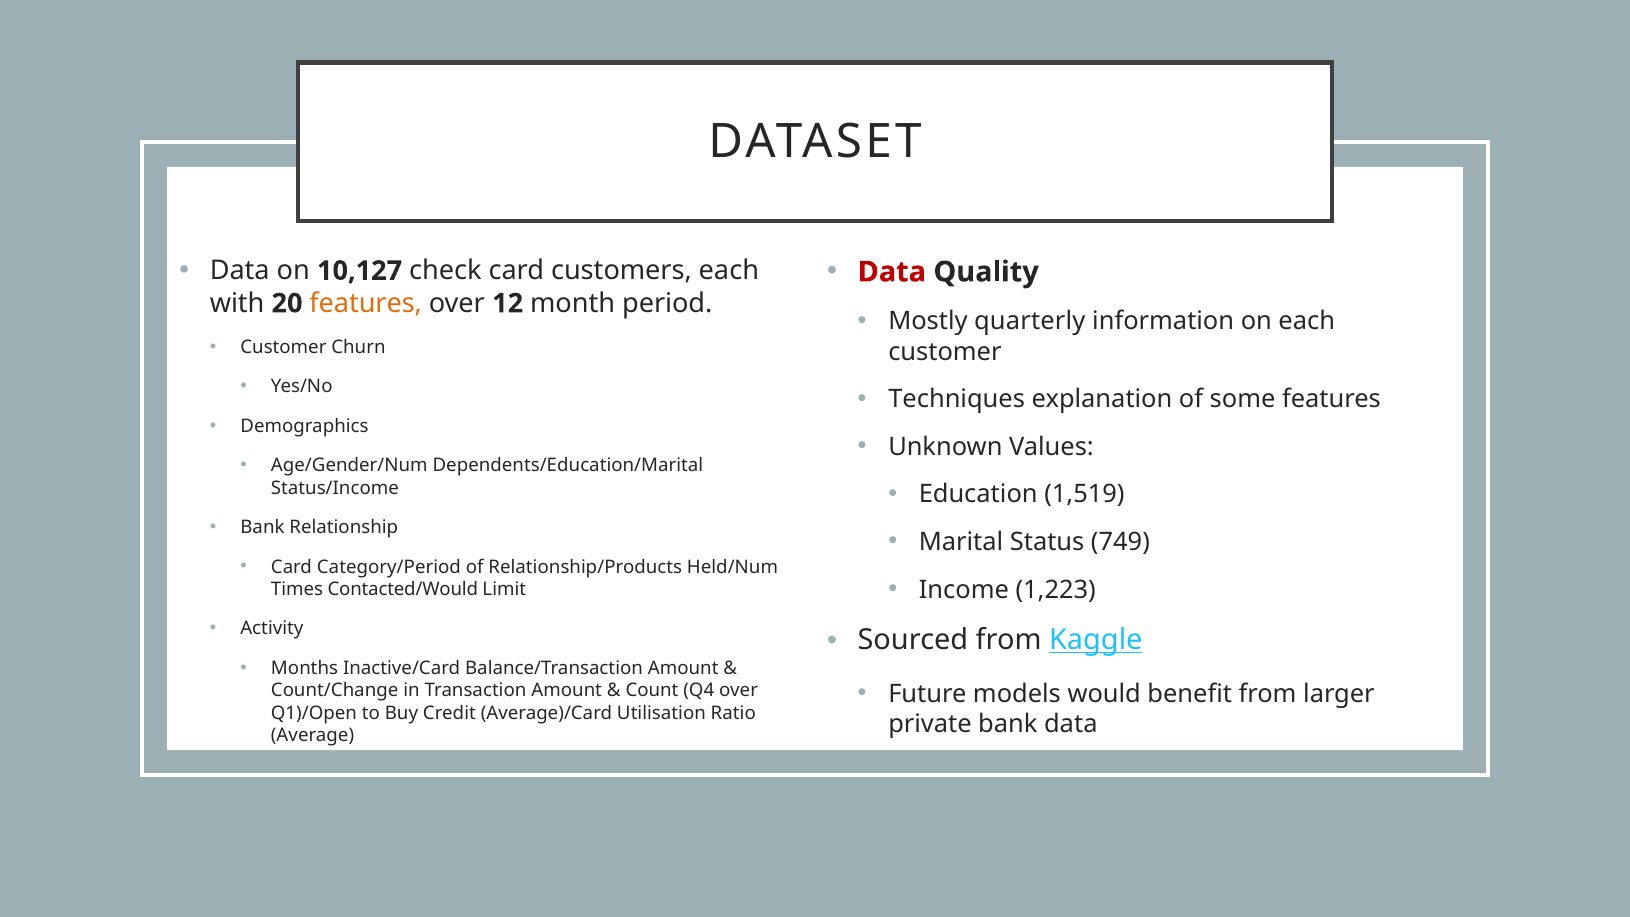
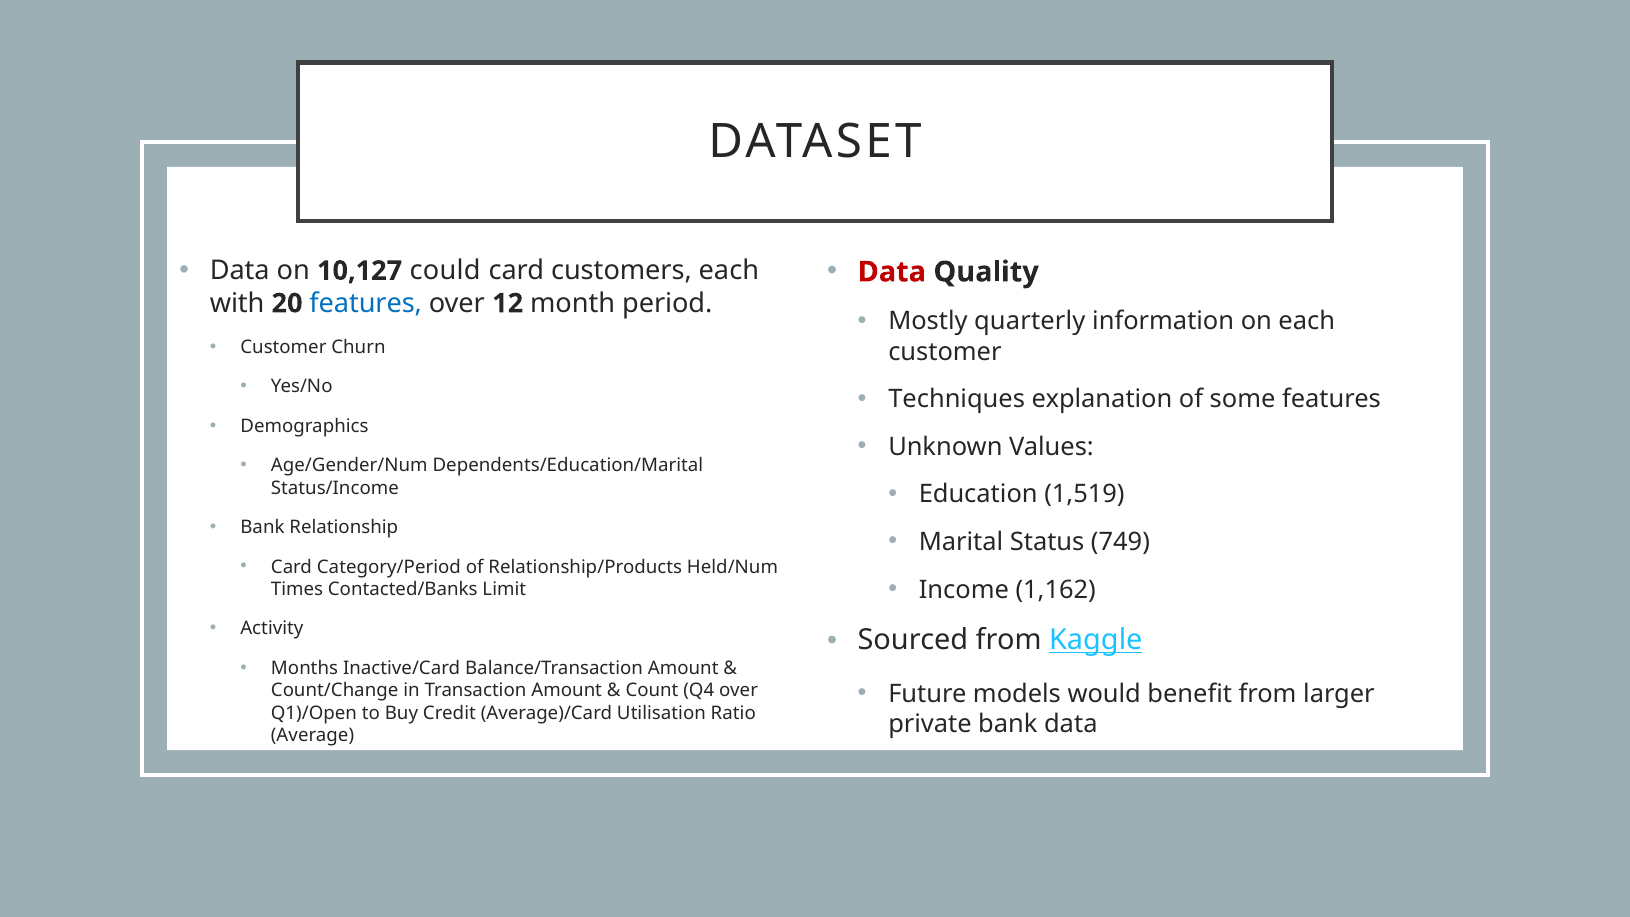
check: check -> could (445, 271)
features colour: orange -> blue (366, 303)
1,223: 1,223 -> 1,162 (1056, 590)
Contacted/Would: Contacted/Would -> Contacted/Banks (403, 589)
